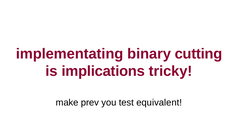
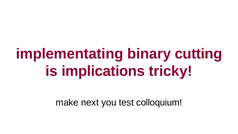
prev: prev -> next (90, 102)
equivalent: equivalent -> colloquium (159, 102)
